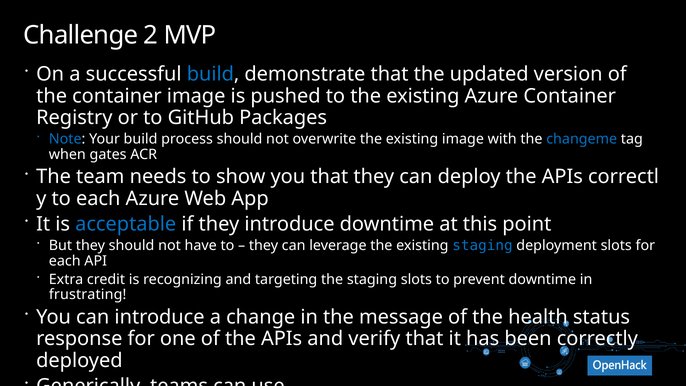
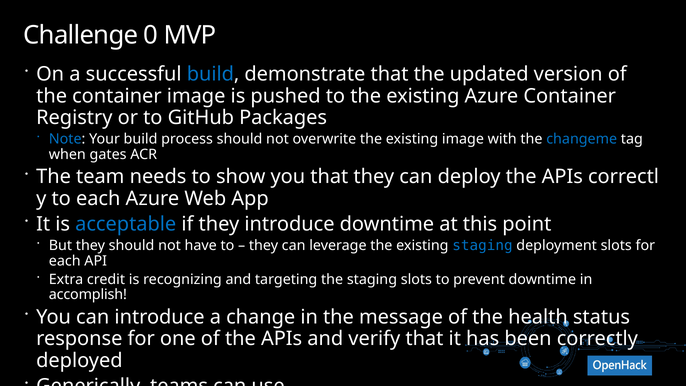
2: 2 -> 0 (151, 35)
frustrating: frustrating -> accomplish (88, 295)
